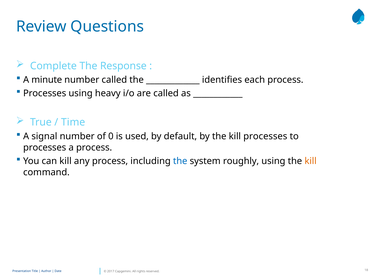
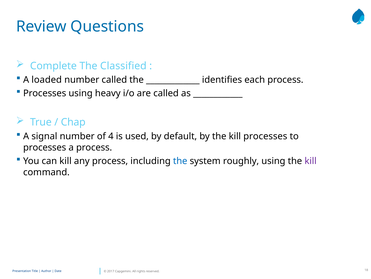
Response: Response -> Classified (123, 66)
minute: minute -> loaded (47, 80)
Time: Time -> Chap (73, 122)
0: 0 -> 4 (111, 136)
kill colour: orange -> purple (311, 161)
